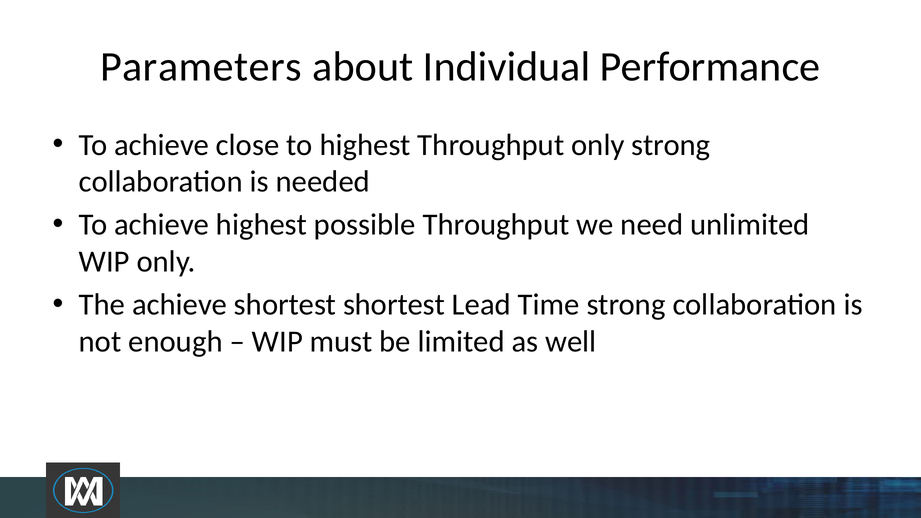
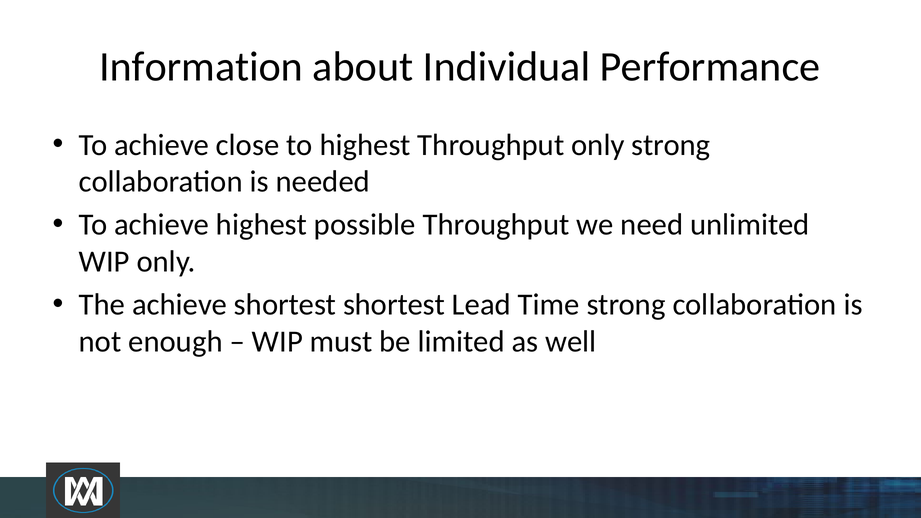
Parameters: Parameters -> Information (201, 67)
